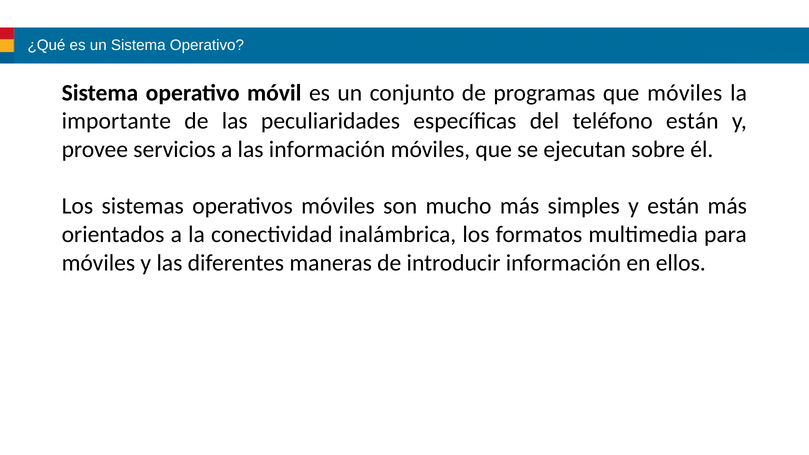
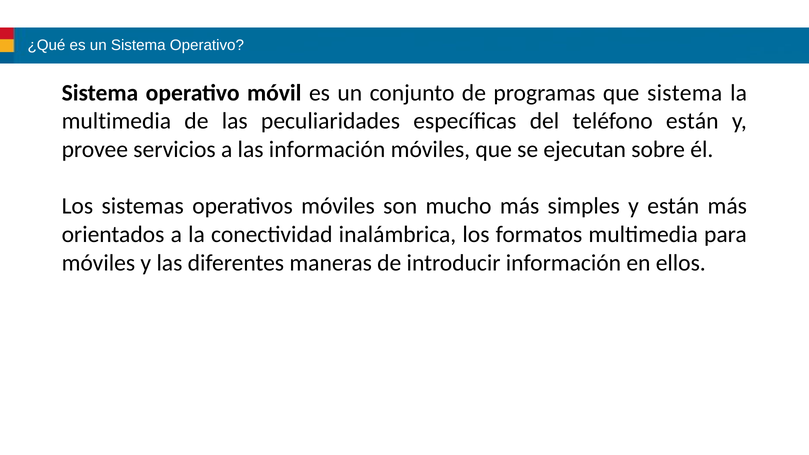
que móviles: móviles -> sistema (685, 93)
importante: importante -> multimedia (116, 121)
